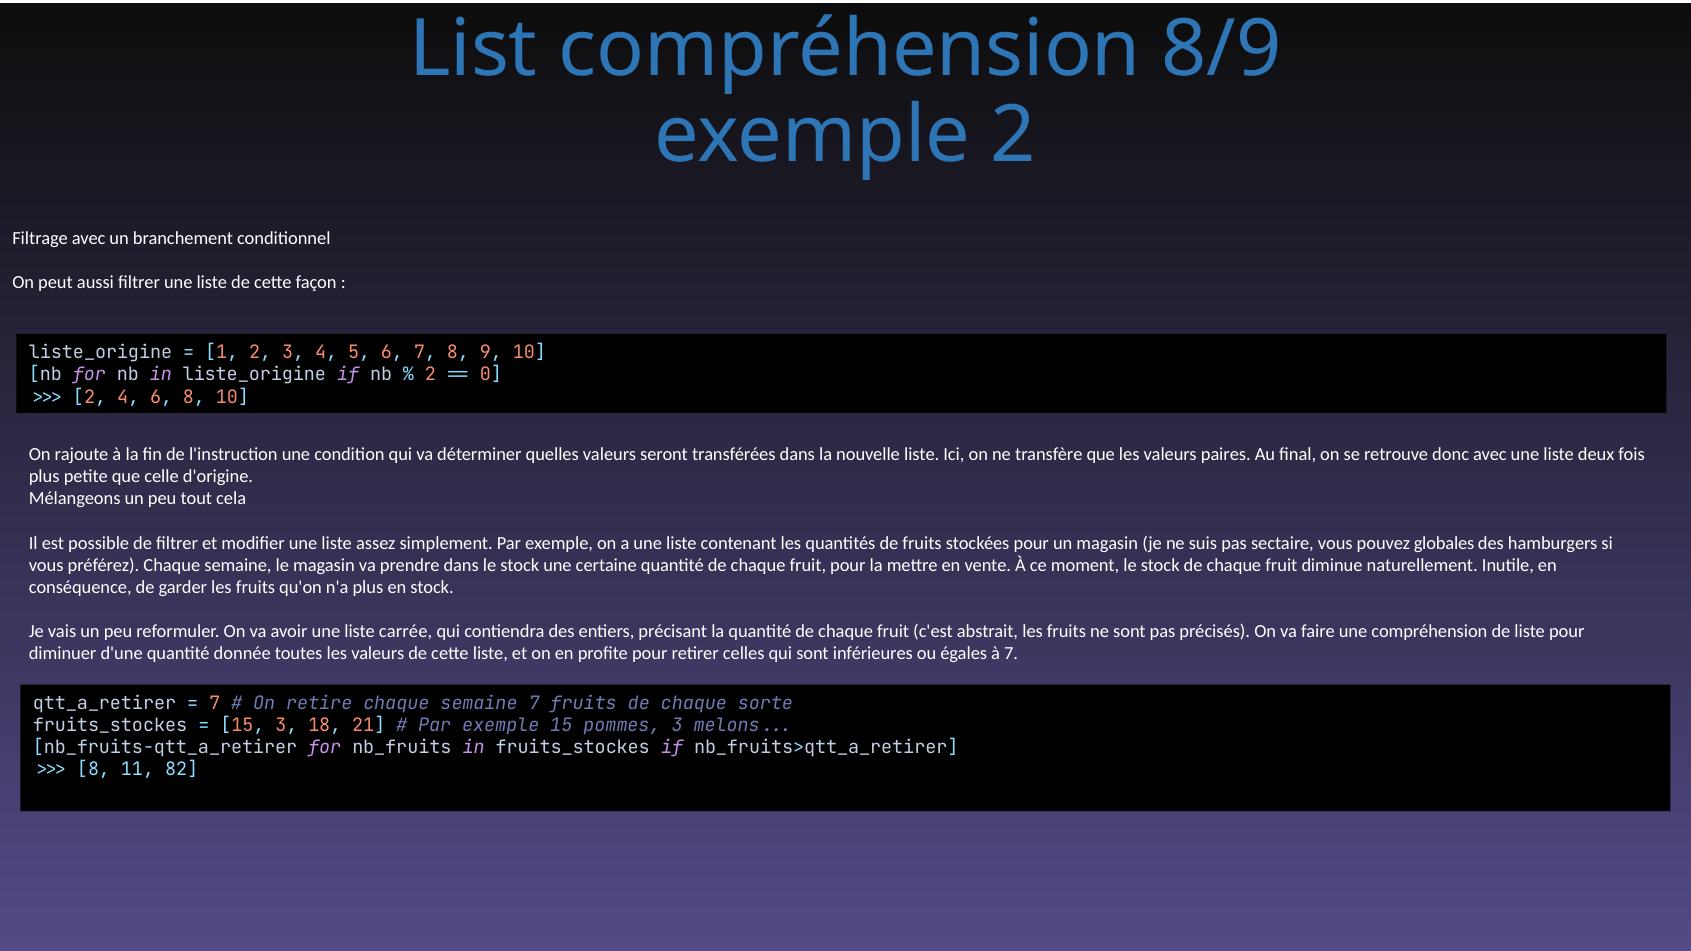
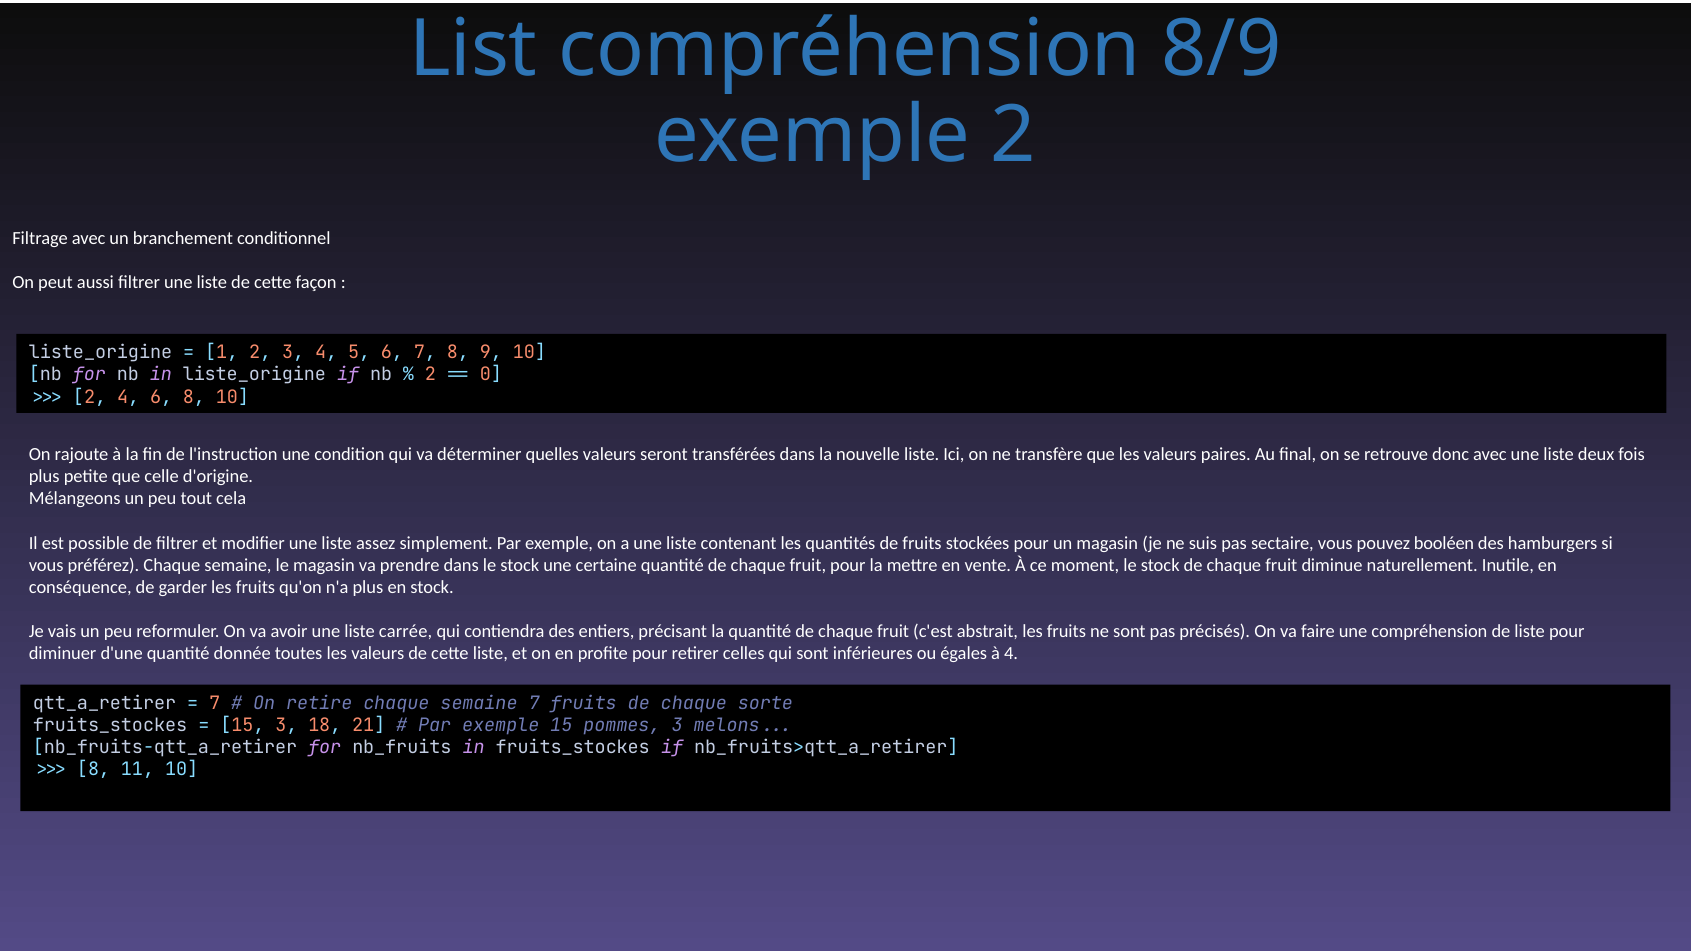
globales: globales -> booléen (1444, 543)
à 7: 7 -> 4 (1011, 654)
11 82: 82 -> 10 (182, 770)
